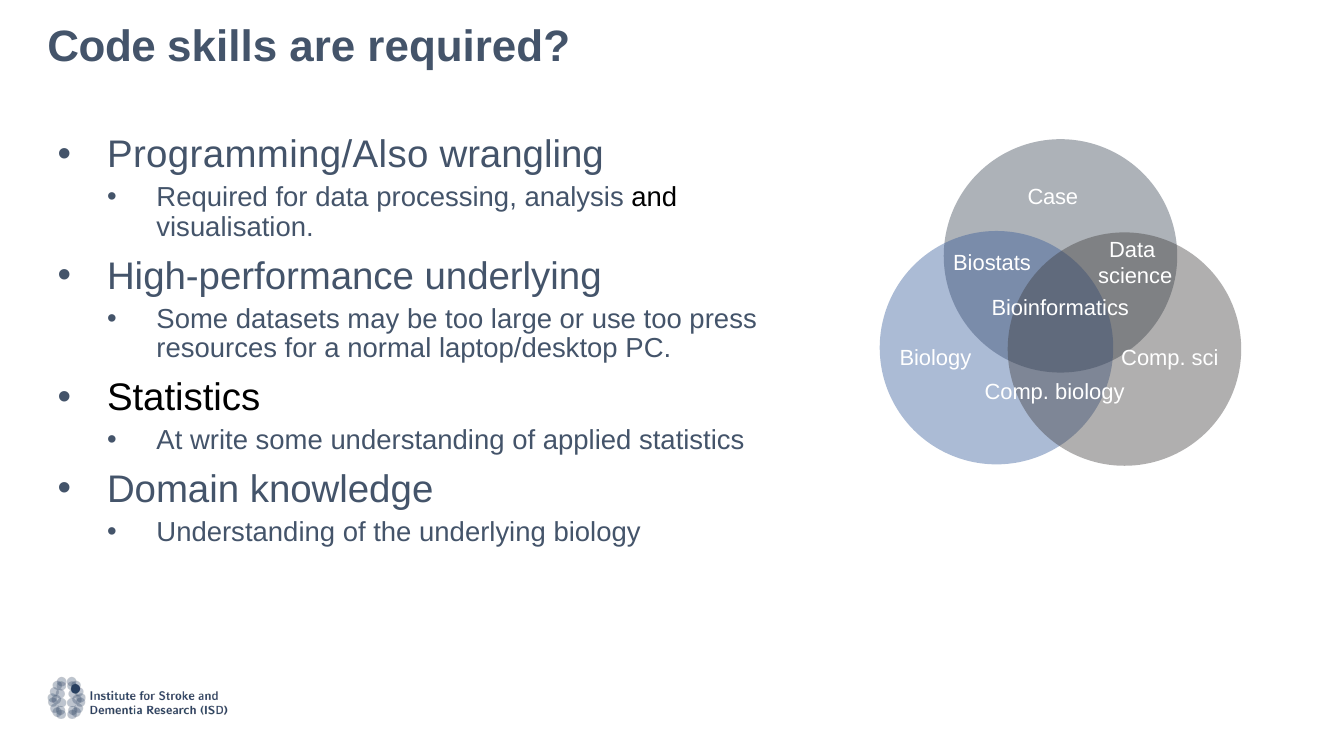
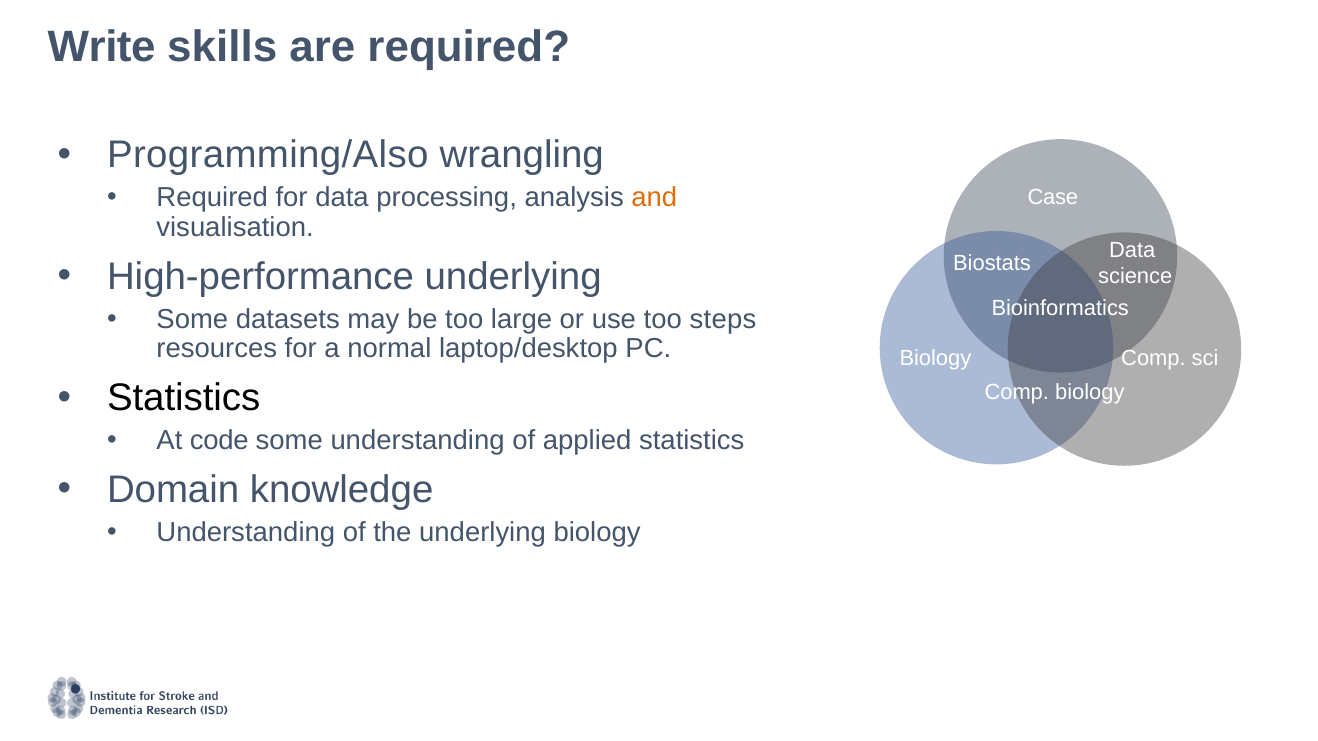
Code: Code -> Write (102, 47)
and colour: black -> orange (654, 198)
press: press -> steps (723, 319)
write: write -> code (219, 441)
